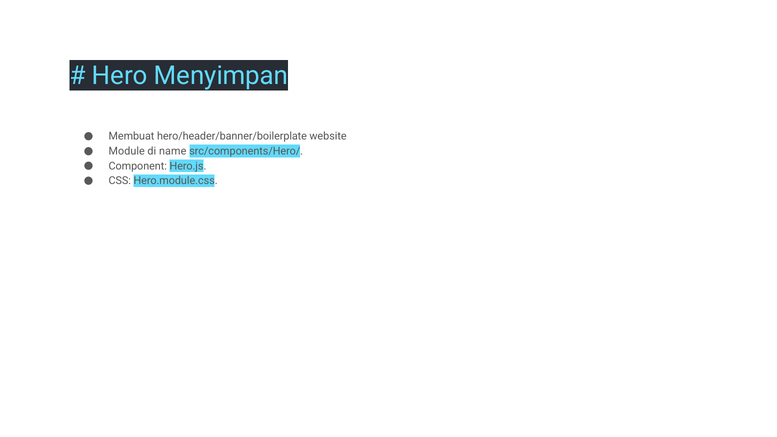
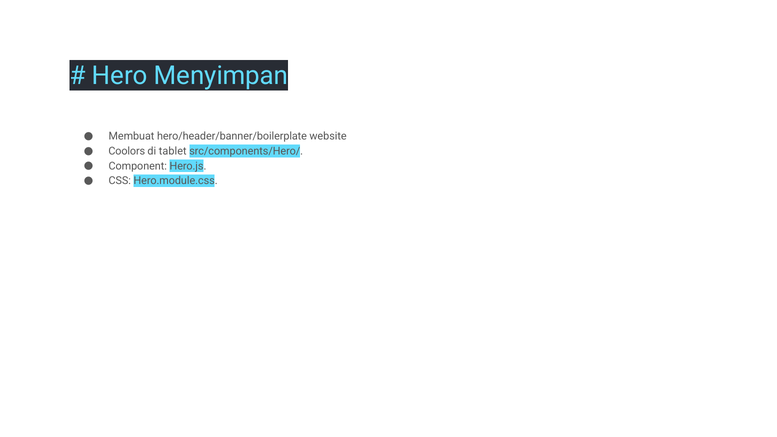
Module: Module -> Coolors (127, 151)
name: name -> tablet (173, 151)
